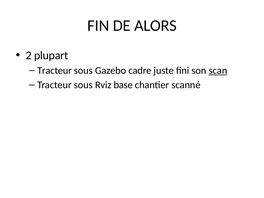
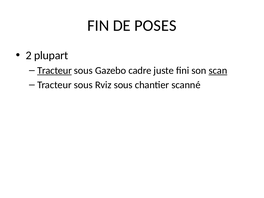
ALORS: ALORS -> POSES (155, 26)
Tracteur underline: none -> present (55, 71)
Rviz base: base -> sous (123, 85)
